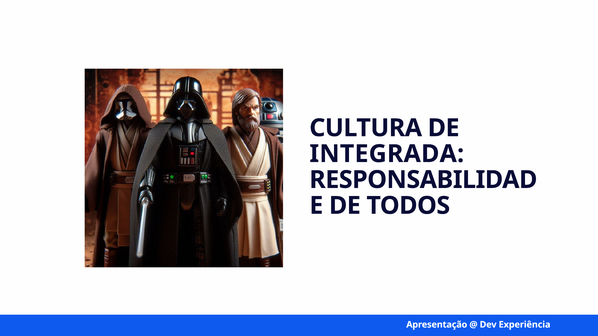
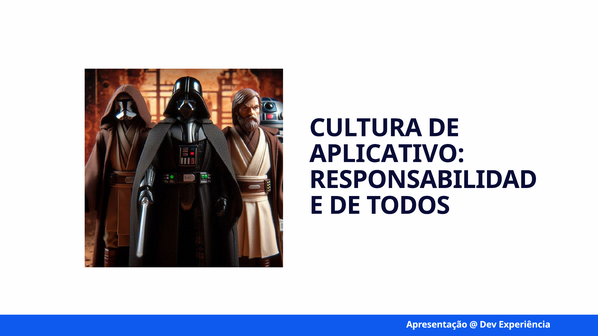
INTEGRADA: INTEGRADA -> APLICATIVO (387, 154)
